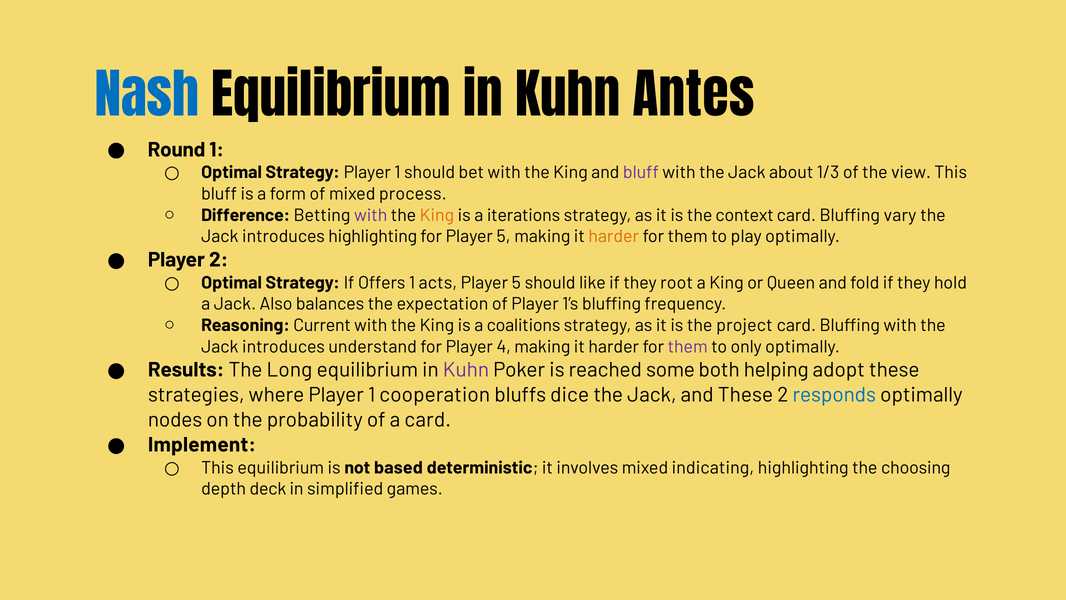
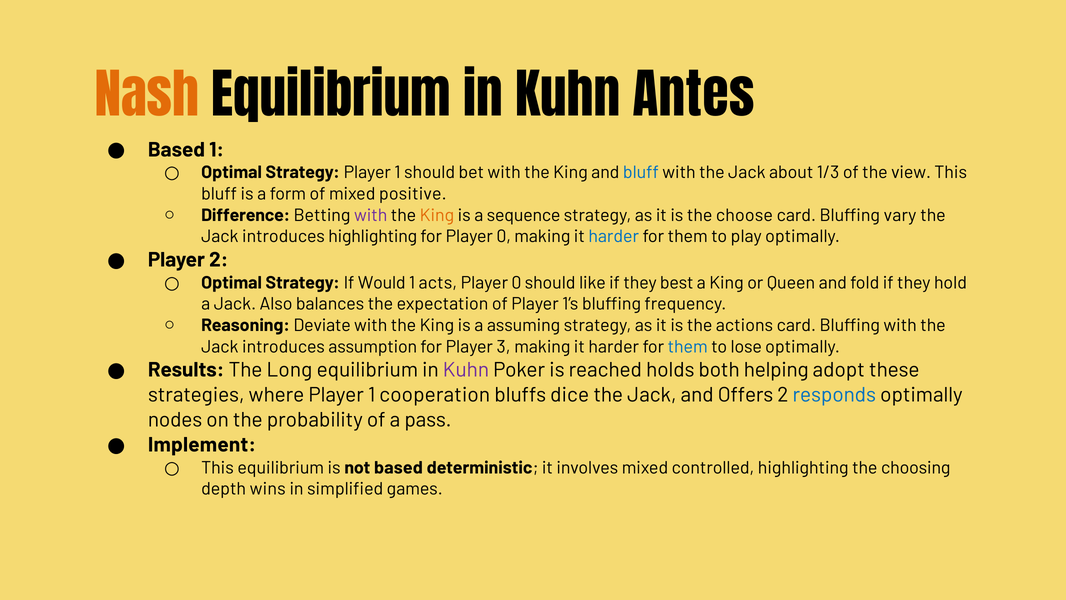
Nash colour: blue -> orange (147, 98)
Round: Round -> Based (176, 150)
bluff colour: purple -> blue (641, 172)
process: process -> positive (413, 194)
iterations: iterations -> sequence (524, 215)
context: context -> choose (744, 215)
for Player 5: 5 -> 0 (504, 236)
harder colour: orange -> blue (614, 236)
Offers: Offers -> Would (382, 283)
5: 5 -> 0 (516, 283)
root: root -> best (677, 283)
Current: Current -> Deviate (322, 325)
coalitions: coalitions -> assuming (524, 325)
project: project -> actions (744, 325)
understand: understand -> assumption (373, 347)
4: 4 -> 3 (504, 347)
them colour: purple -> blue (688, 347)
only: only -> lose (746, 347)
some: some -> holds (670, 370)
and These: These -> Offers (746, 395)
a card: card -> pass (428, 420)
indicating: indicating -> controlled (713, 467)
deck: deck -> wins (268, 489)
